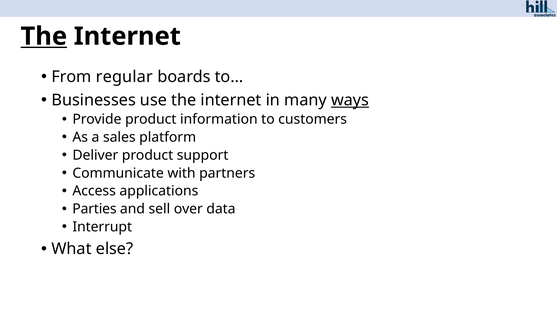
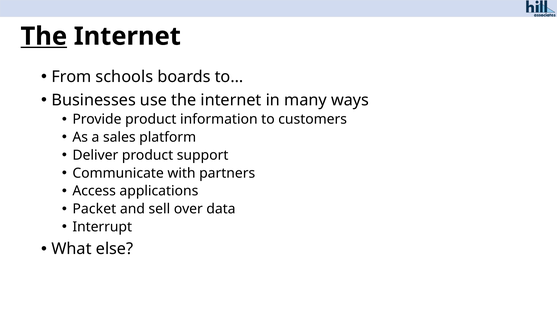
regular: regular -> schools (124, 77)
ways underline: present -> none (350, 100)
Parties: Parties -> Packet (94, 209)
